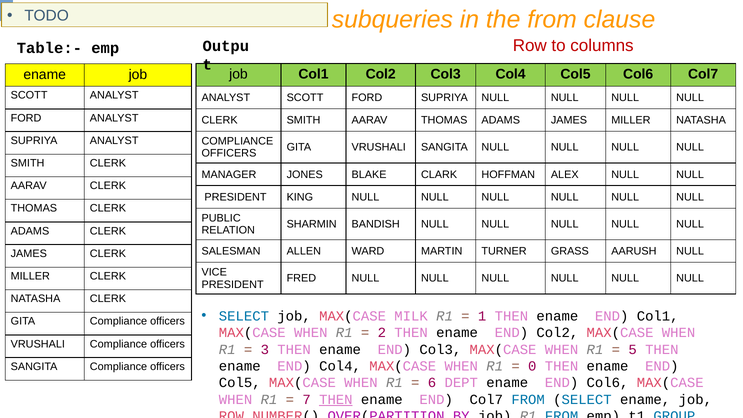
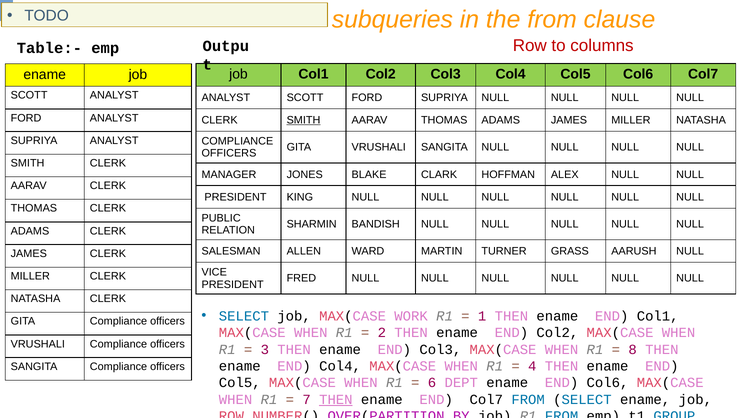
SMITH underline: none -> present (303, 120)
MILK: MILK -> WORK (411, 316)
5: 5 -> 8 (633, 349)
0: 0 -> 4 (532, 366)
